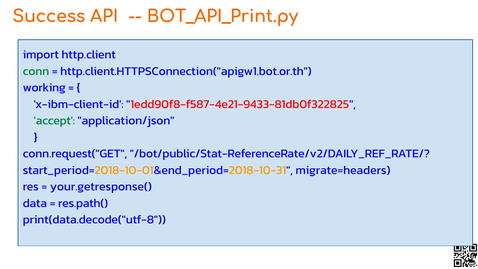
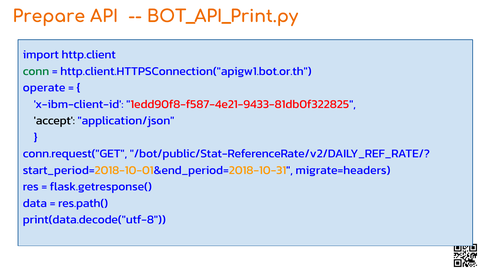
Success: Success -> Prepare (49, 16)
working: working -> operate (44, 88)
accept colour: green -> black (54, 121)
your.getresponse(: your.getresponse( -> flask.getresponse( (101, 187)
